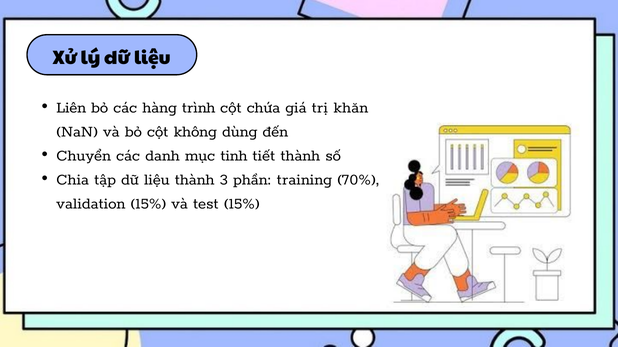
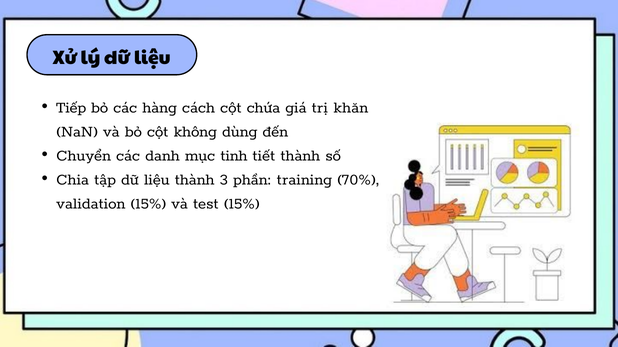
Liên: Liên -> Tiếp (71, 107)
trình: trình -> cách (199, 107)
